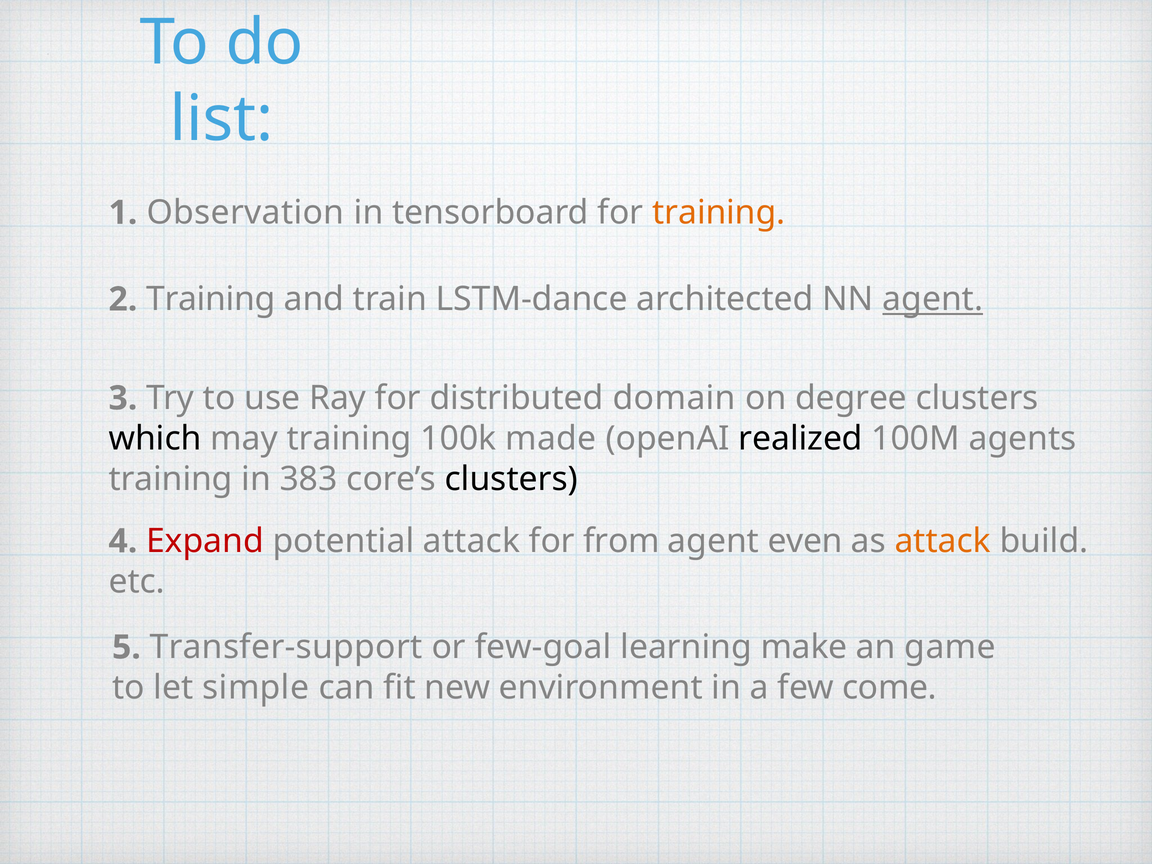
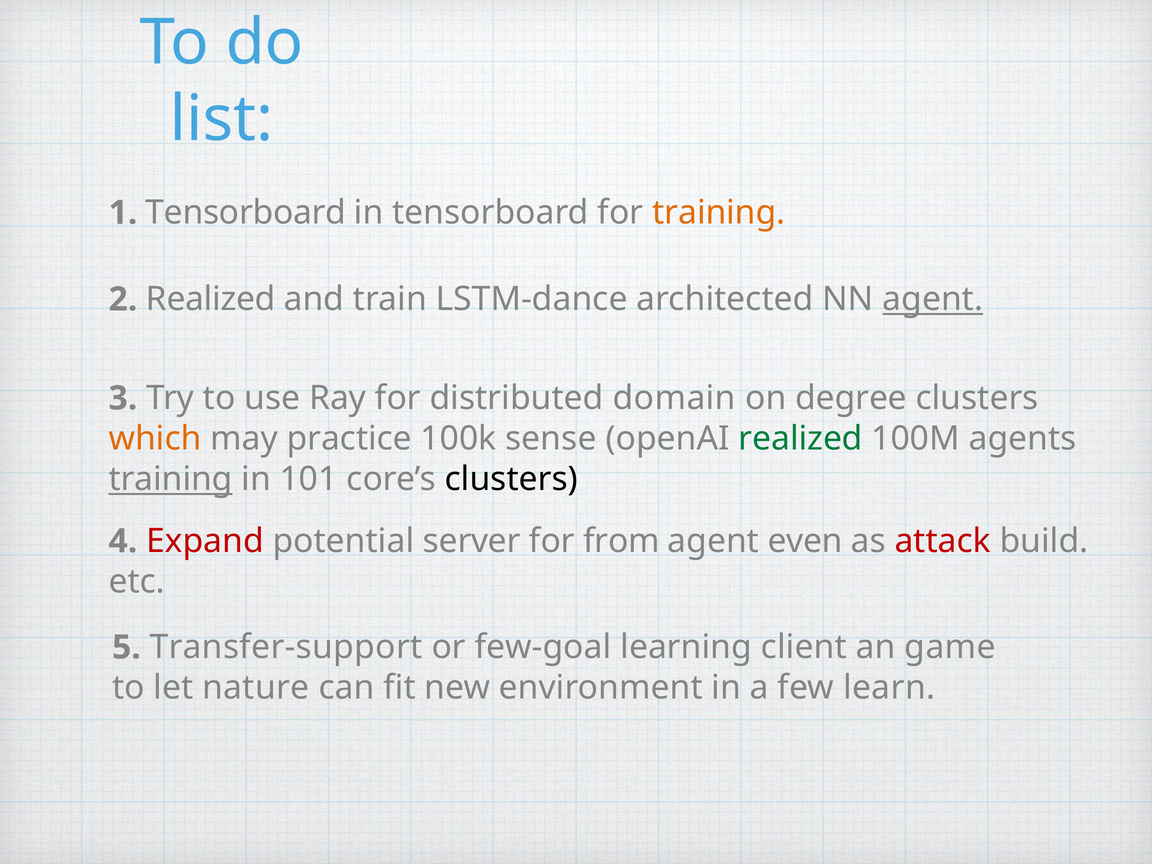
1 Observation: Observation -> Tensorboard (246, 213)
2 Training: Training -> Realized (211, 299)
which colour: black -> orange (155, 439)
may training: training -> practice (349, 439)
made: made -> sense (551, 439)
realized colour: black -> green (801, 439)
training underline: none -> present (171, 479)
383: 383 -> 101 (309, 479)
potential attack: attack -> server (472, 541)
attack colour: orange -> red (943, 541)
make: make -> client (804, 647)
simple: simple -> nature (256, 688)
come: come -> learn (889, 688)
